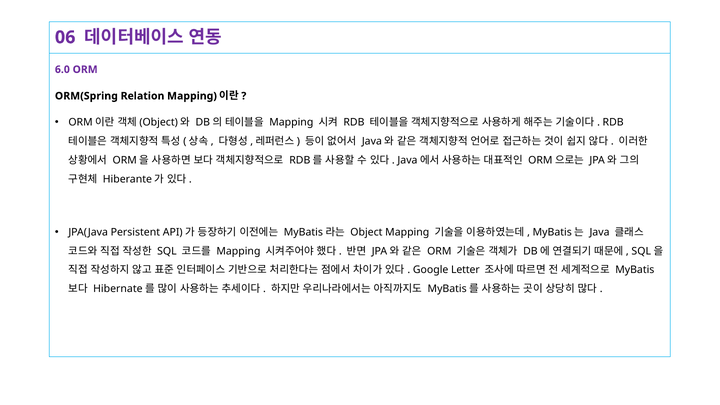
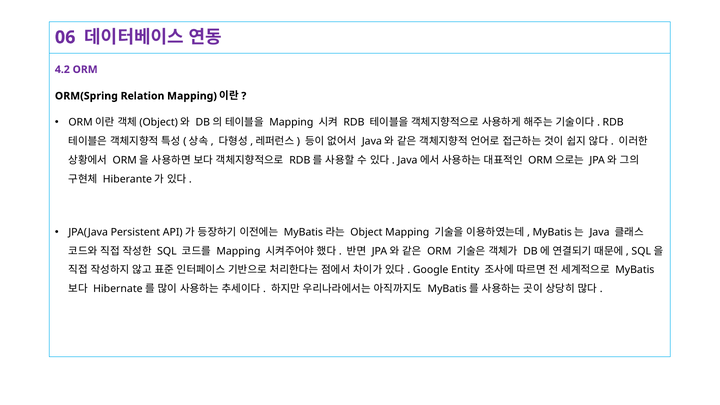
6.0: 6.0 -> 4.2 (62, 69)
Letter: Letter -> Entity (465, 270)
